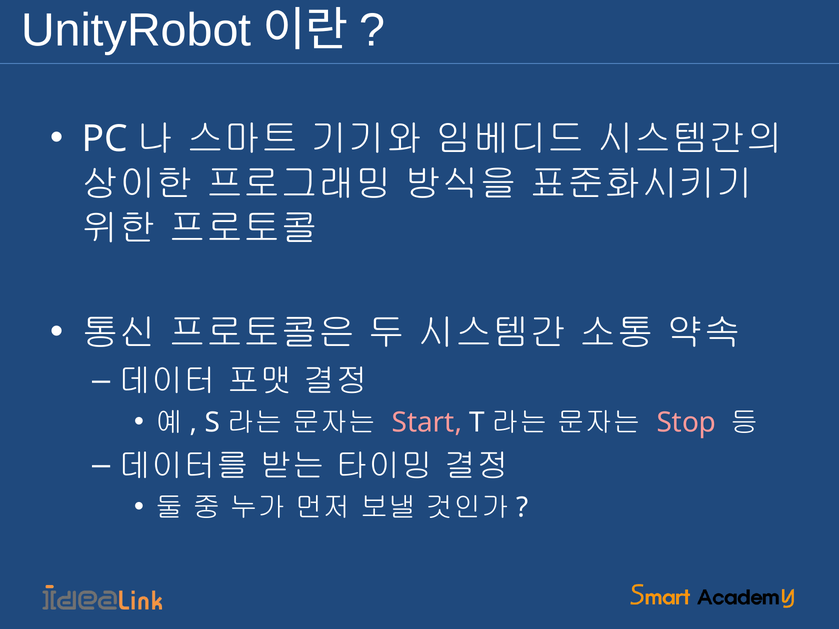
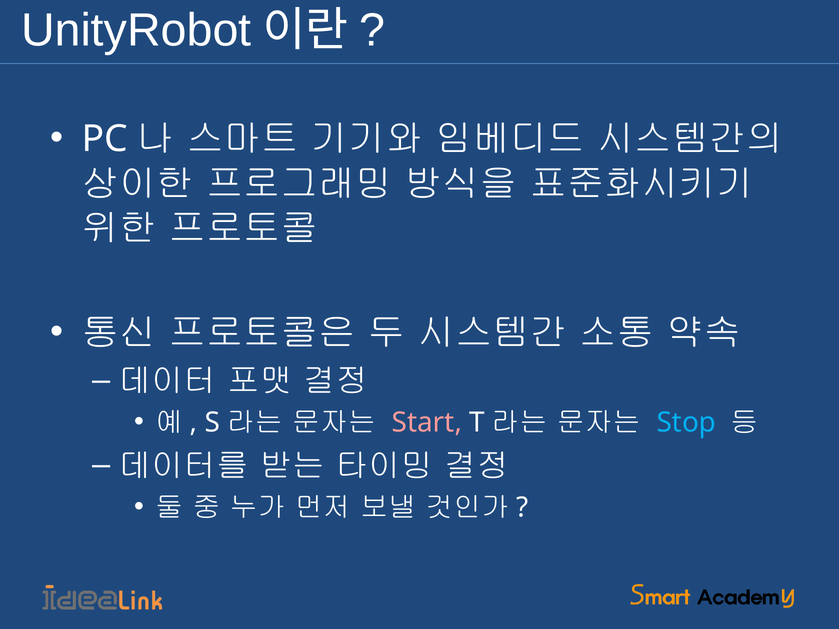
Stop colour: pink -> light blue (686, 423)
